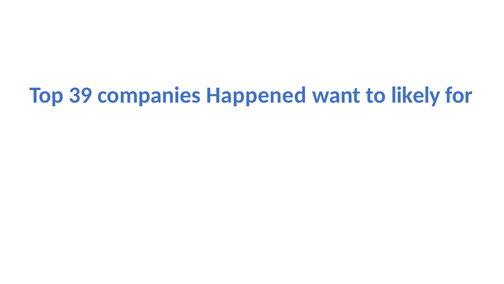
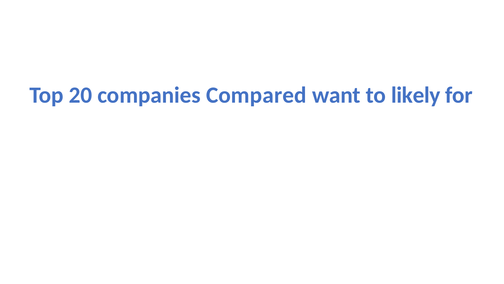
39: 39 -> 20 (80, 95)
Happened: Happened -> Compared (256, 95)
